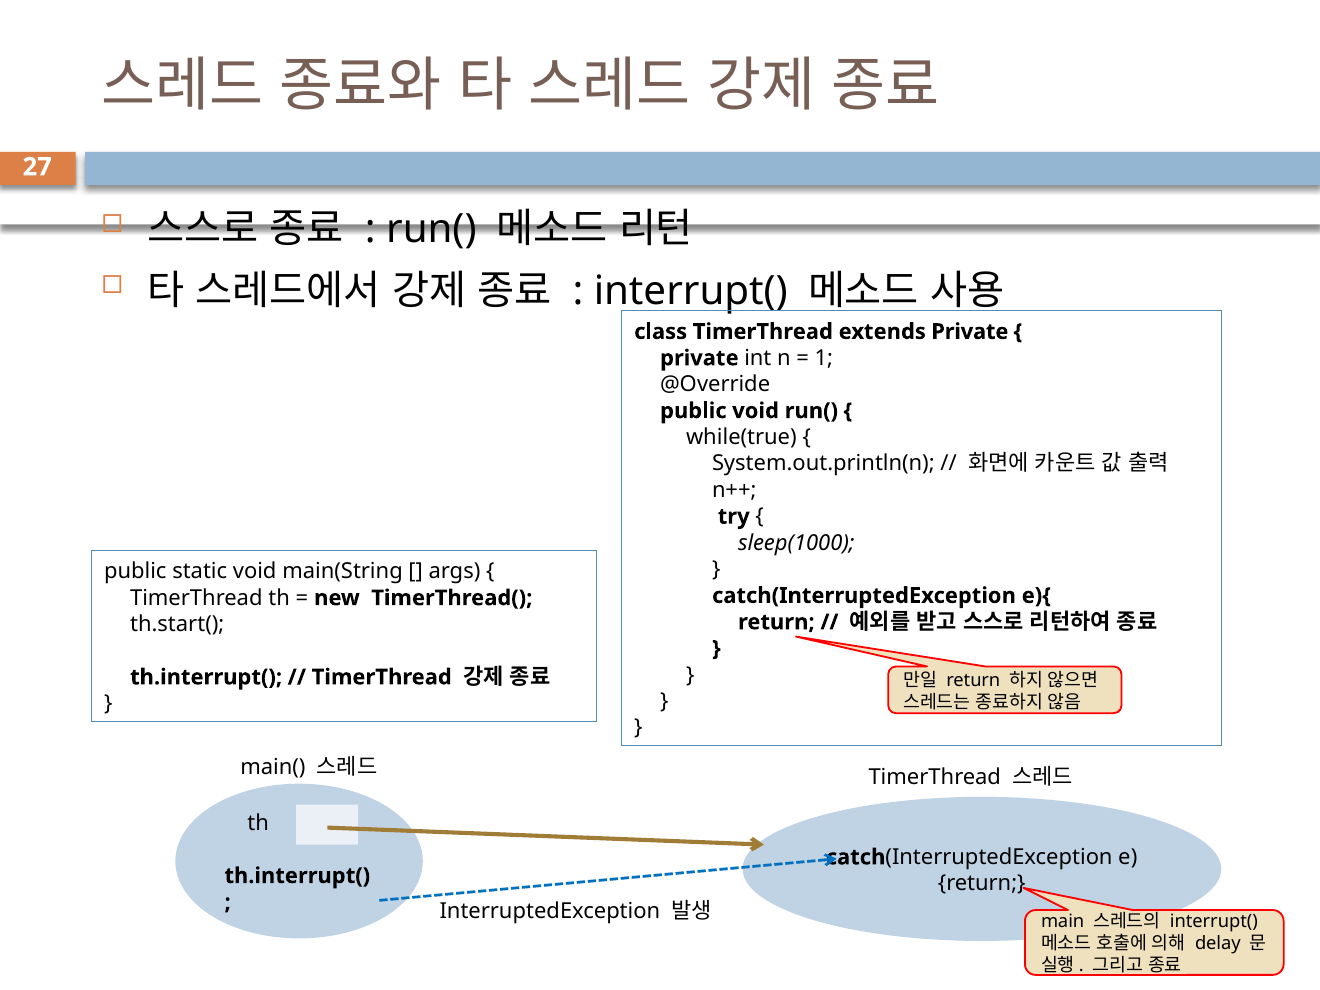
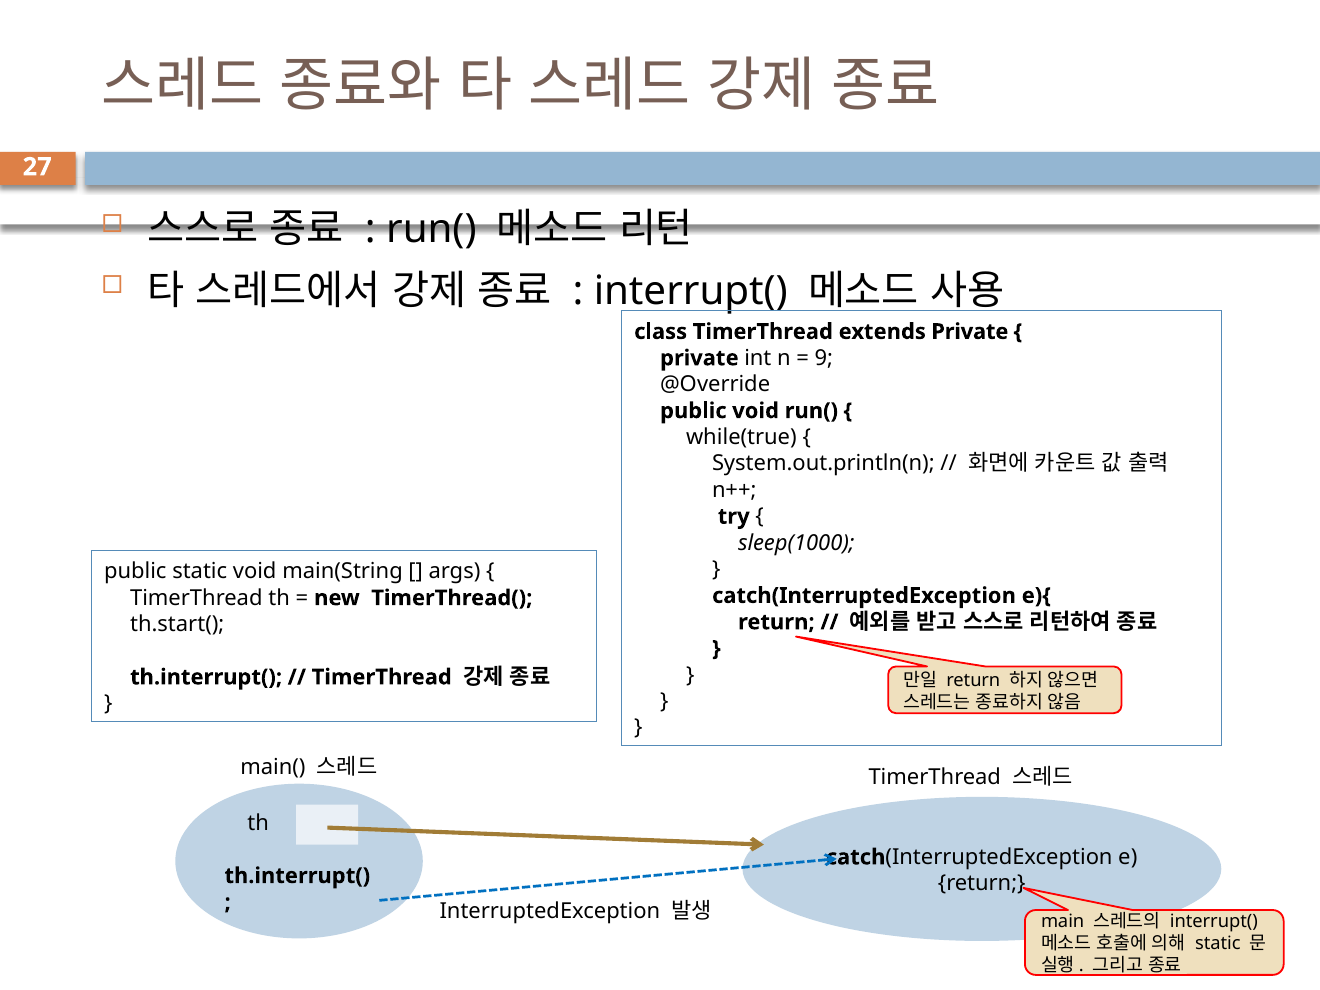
1: 1 -> 9 (824, 358)
delay: delay -> static (1218, 944)
